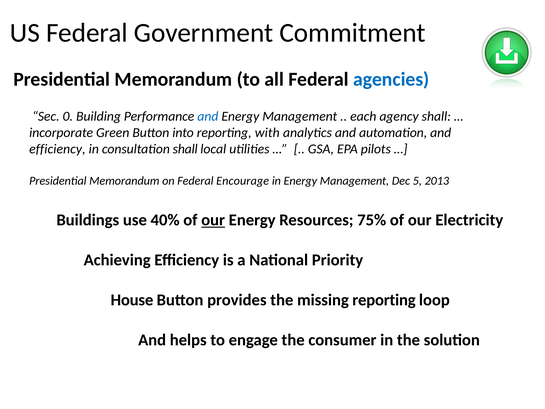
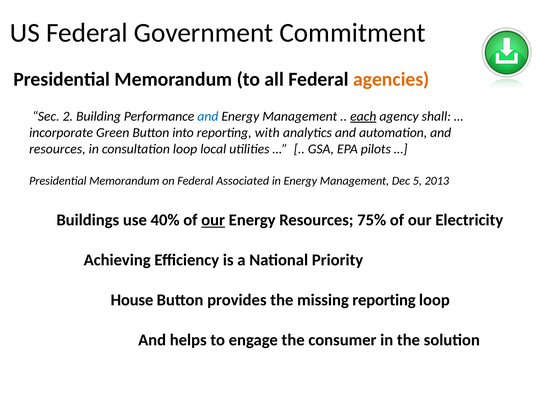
agencies colour: blue -> orange (391, 79)
0: 0 -> 2 (68, 116)
each underline: none -> present (363, 116)
efficiency: efficiency -> resources (57, 149)
consultation shall: shall -> loop (185, 149)
Encourage: Encourage -> Associated (243, 181)
